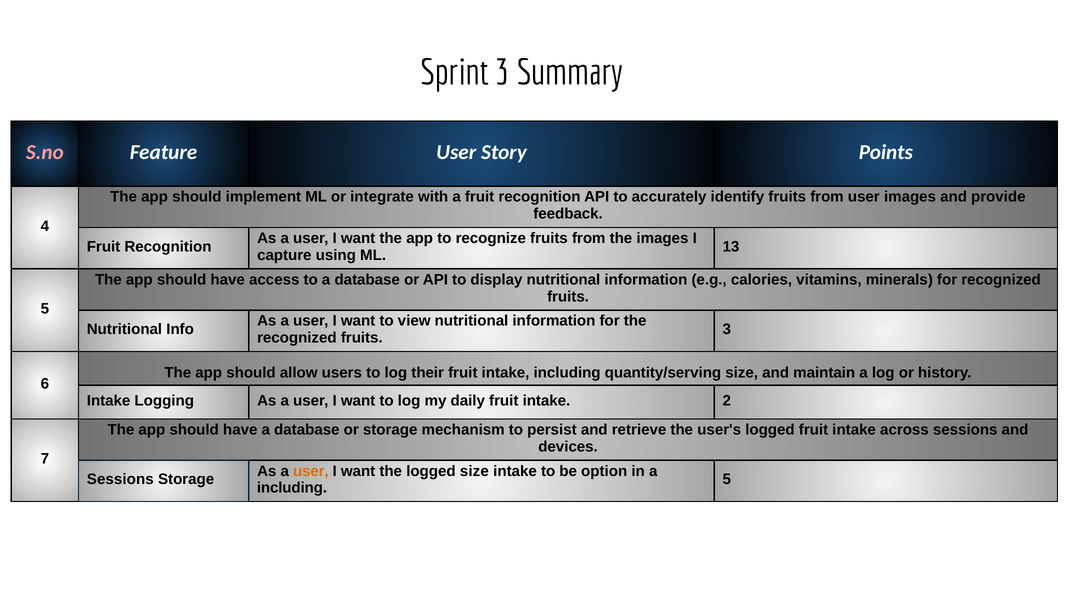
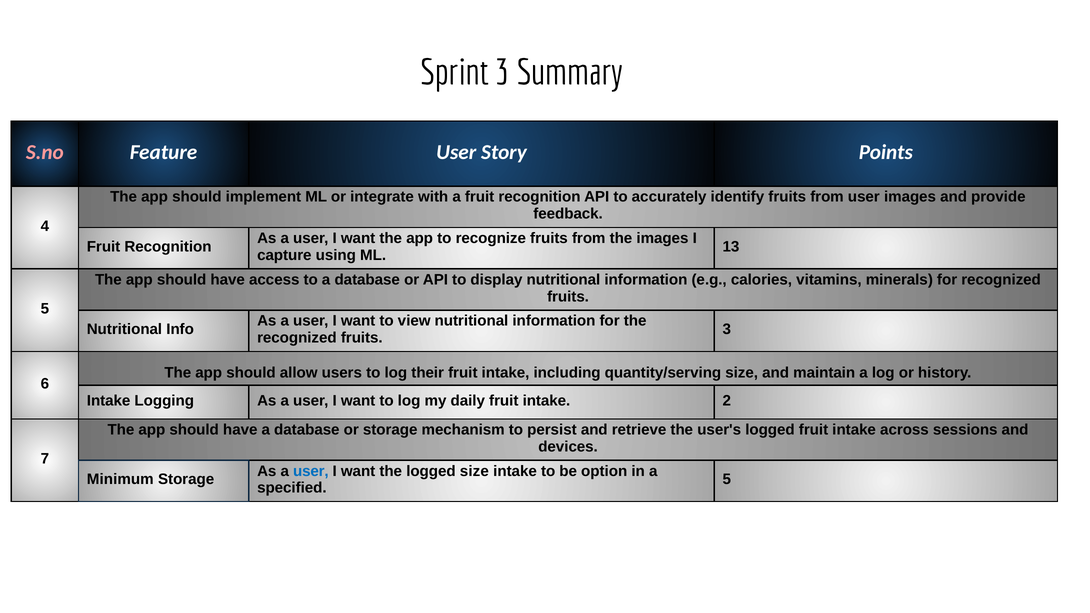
user colour: orange -> blue (311, 471)
Sessions: Sessions -> Minimum (120, 480)
including: including -> specified (292, 488)
